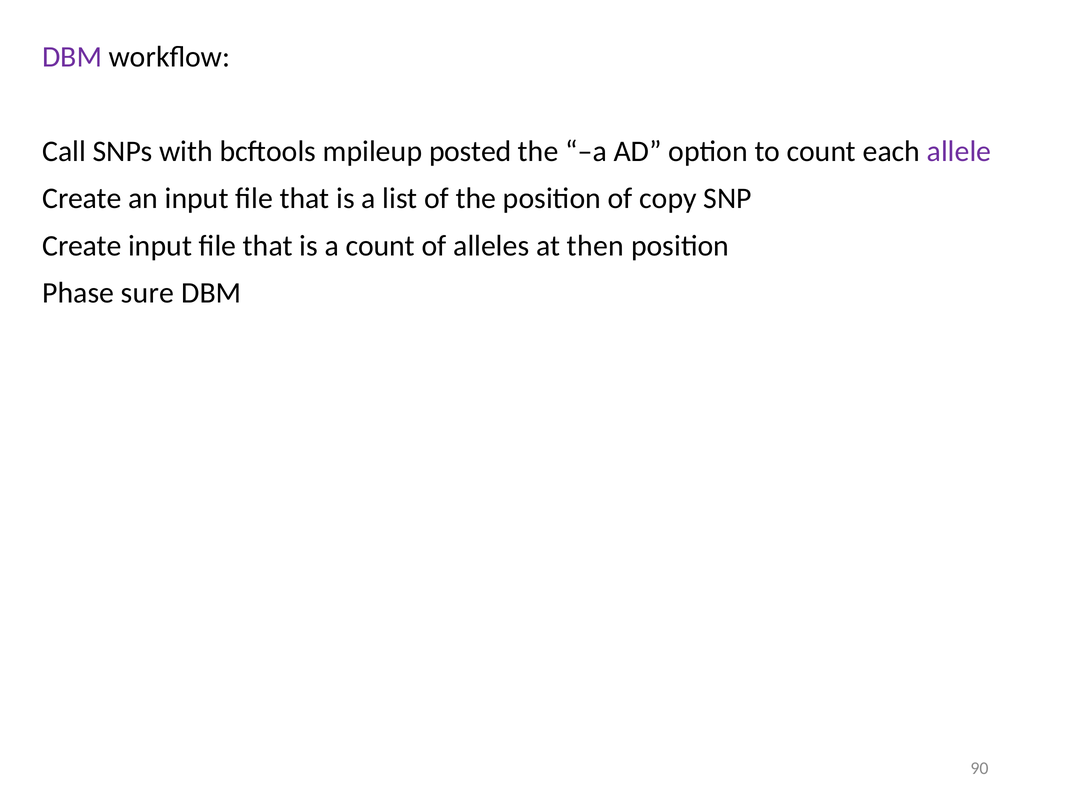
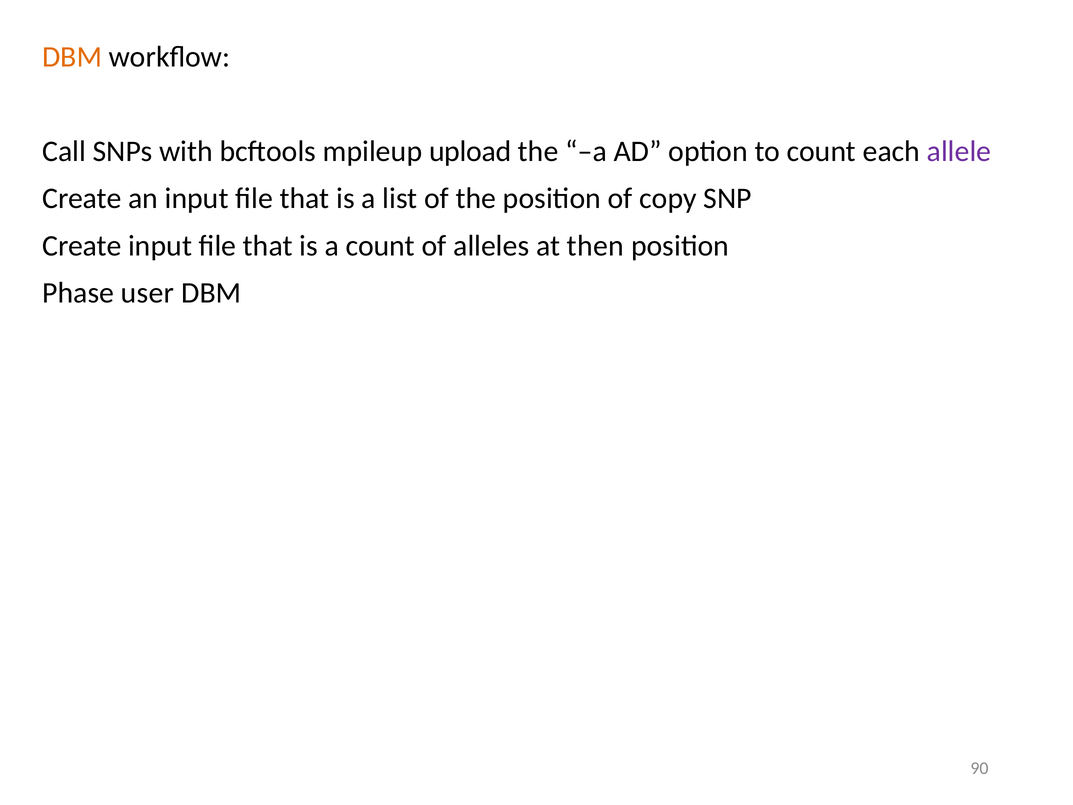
DBM colour: purple -> orange (72, 57)
posted: posted -> upload (470, 151)
sure: sure -> user (148, 293)
